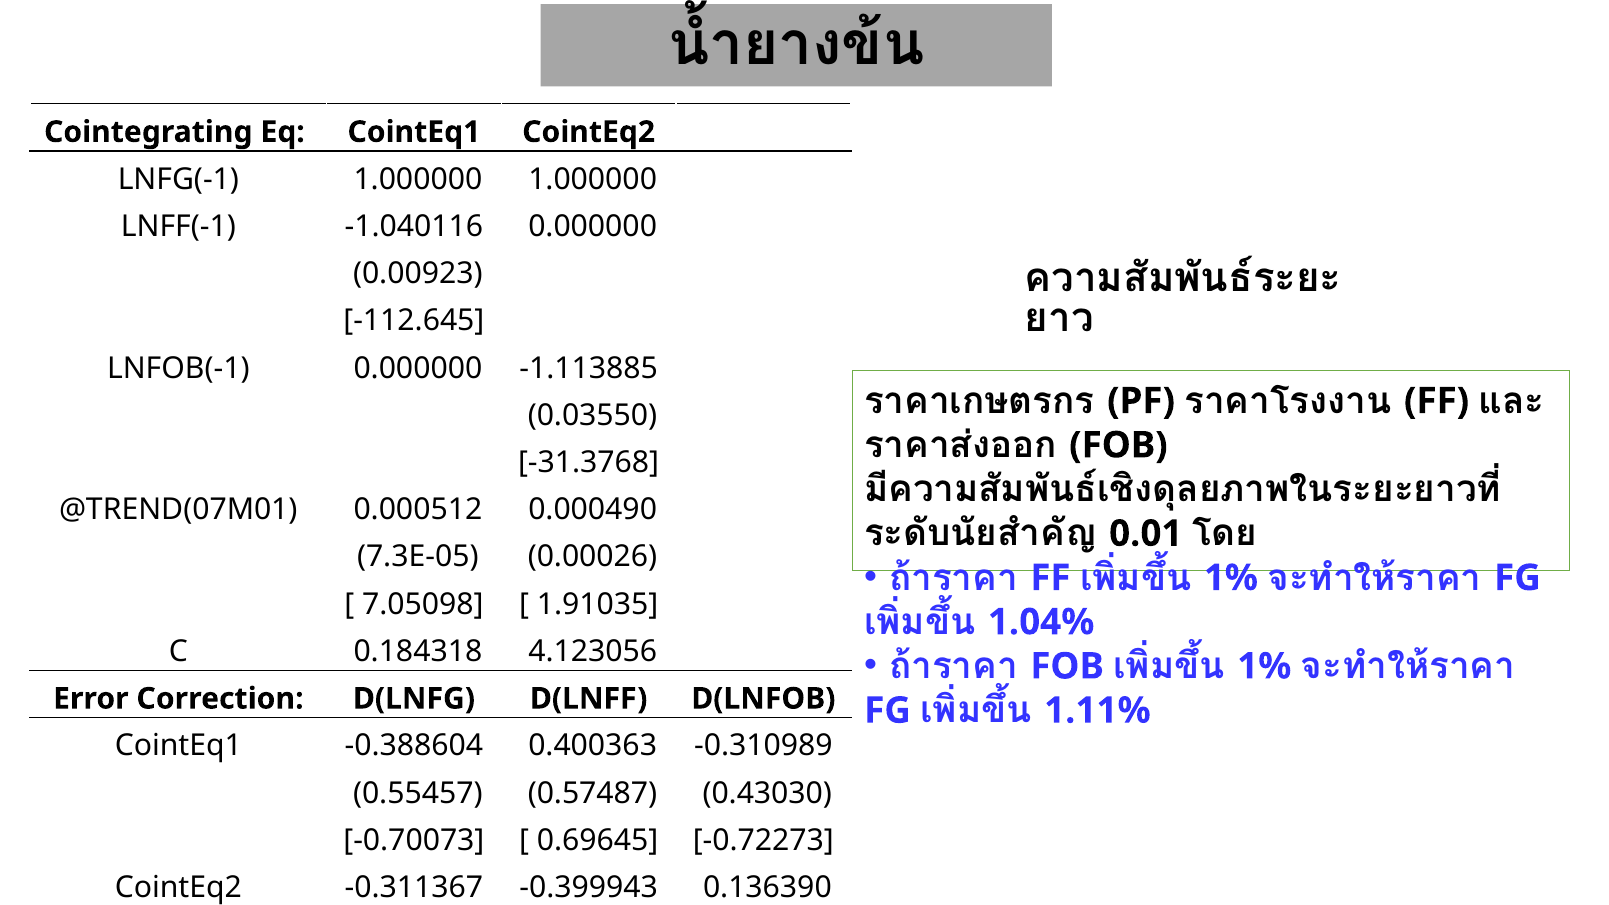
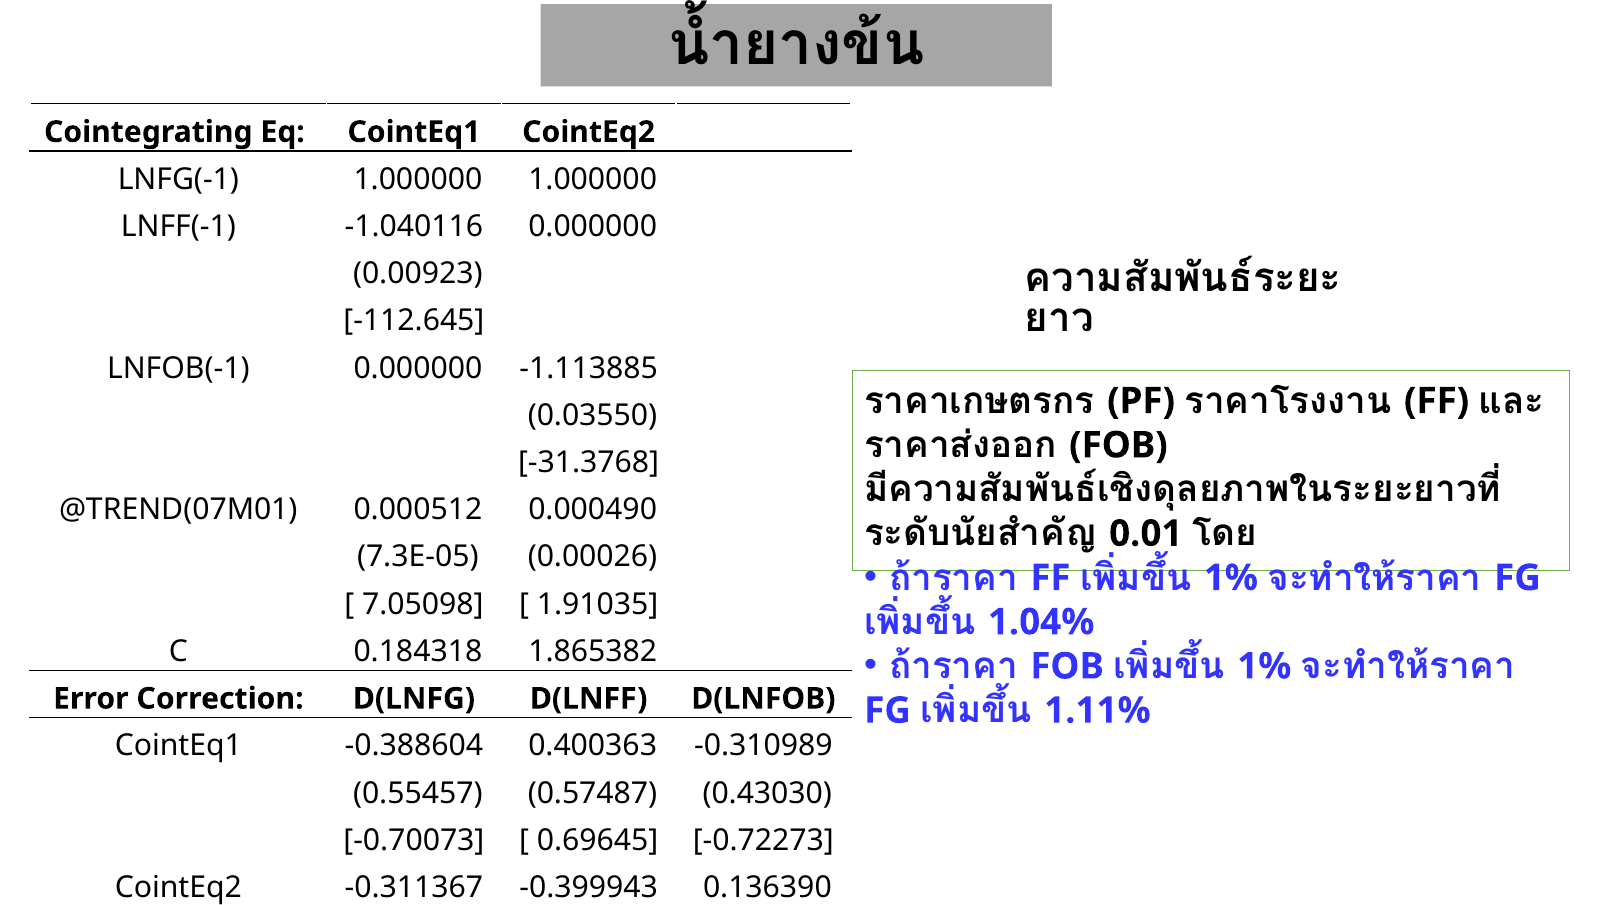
4.123056: 4.123056 -> 1.865382 (593, 651)
